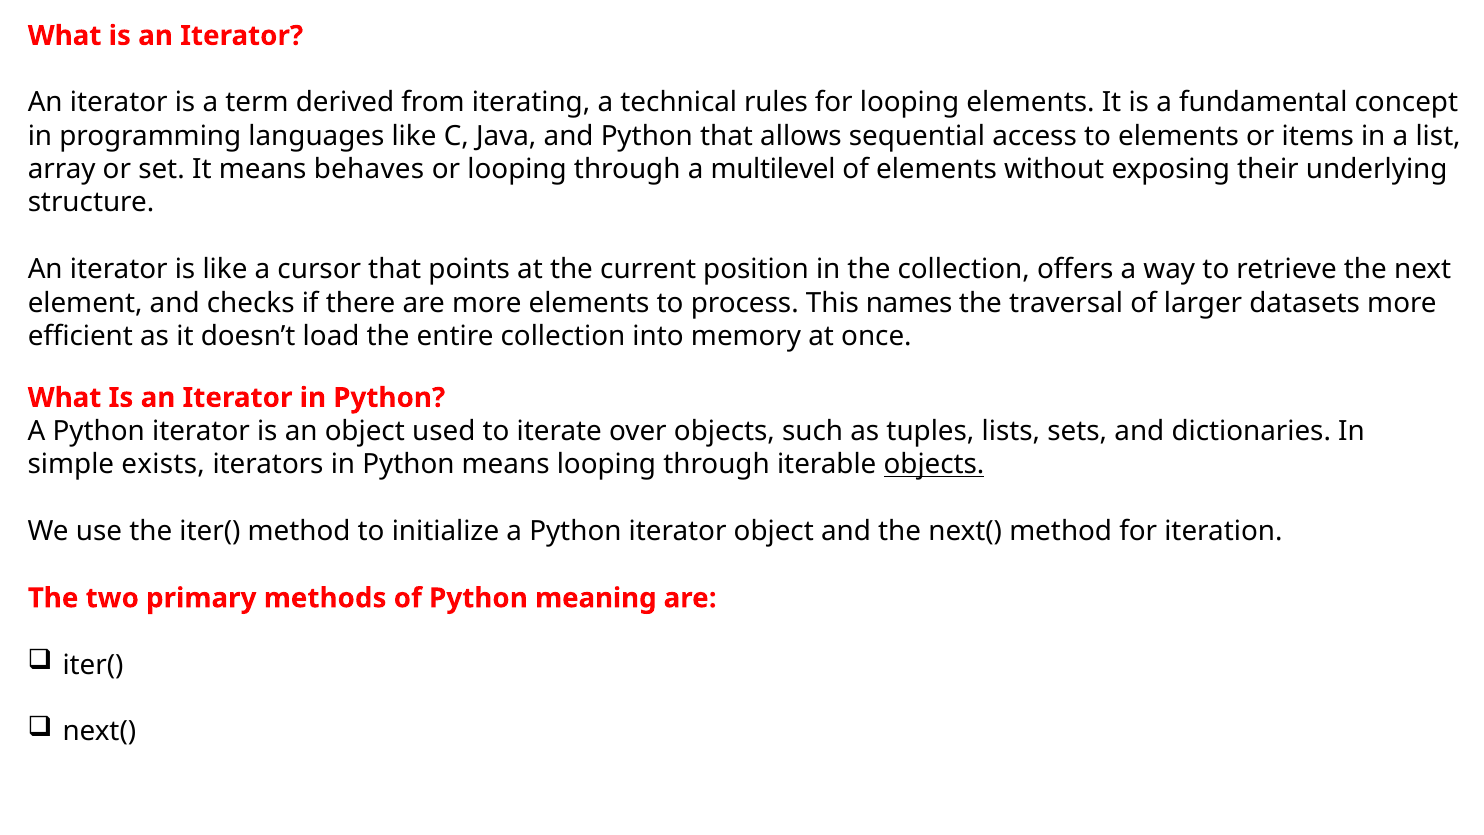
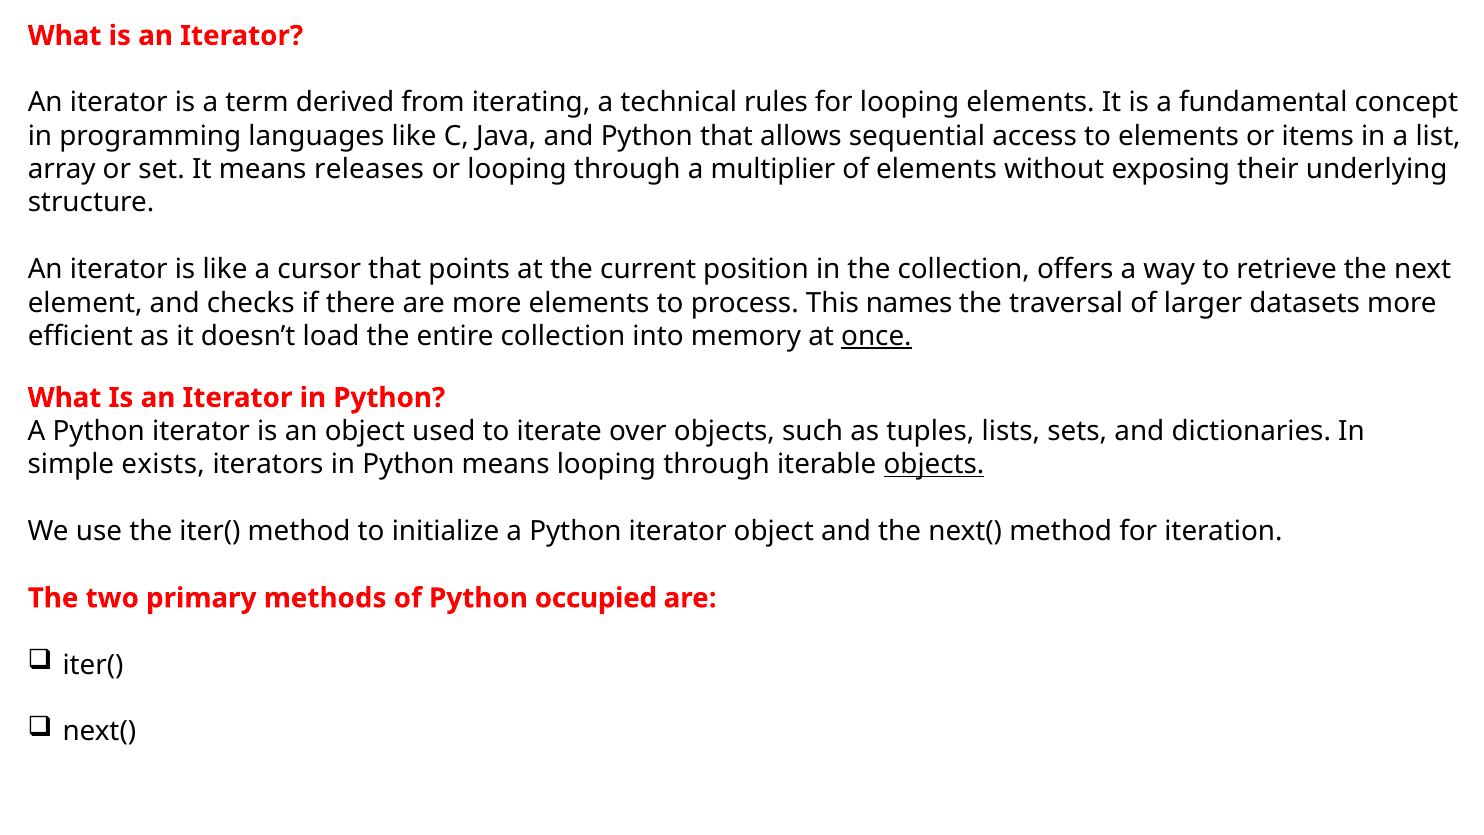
behaves: behaves -> releases (369, 169)
multilevel: multilevel -> multiplier (773, 169)
once underline: none -> present (876, 336)
meaning: meaning -> occupied (596, 598)
